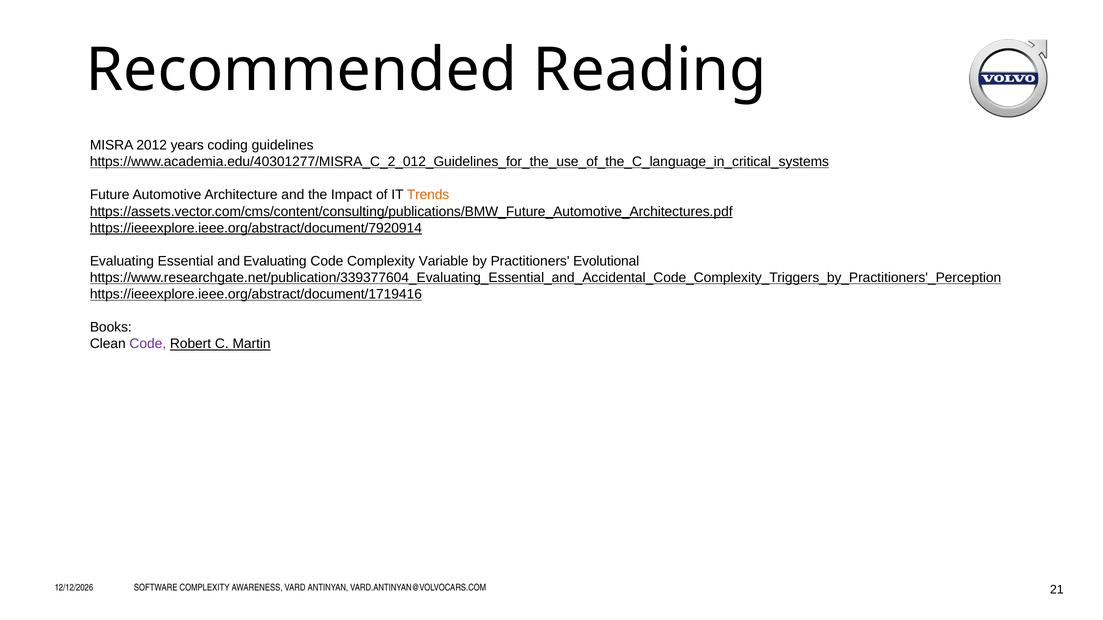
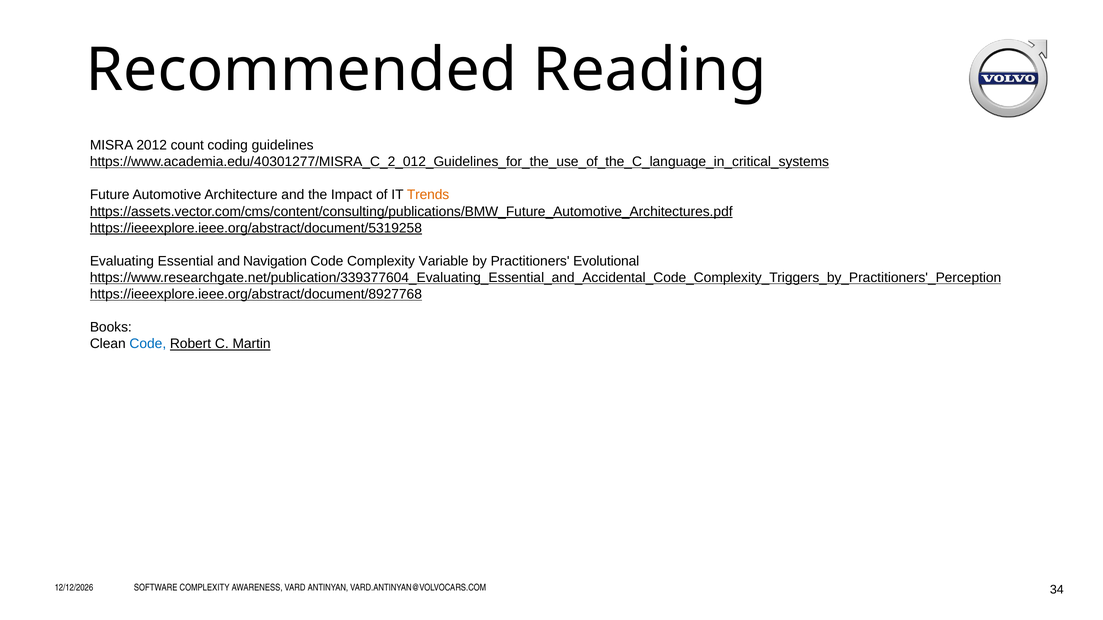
years: years -> count (187, 145)
https://ieeexplore.ieee.org/abstract/document/7920914: https://ieeexplore.ieee.org/abstract/document/7920914 -> https://ieeexplore.ieee.org/abstract/document/5319258 (256, 228)
and Evaluating: Evaluating -> Navigation (275, 261)
https://ieeexplore.ieee.org/abstract/document/1719416: https://ieeexplore.ieee.org/abstract/document/1719416 -> https://ieeexplore.ieee.org/abstract/document/8927768 (256, 294)
Code colour: purple -> blue (148, 344)
21: 21 -> 34 (1057, 590)
